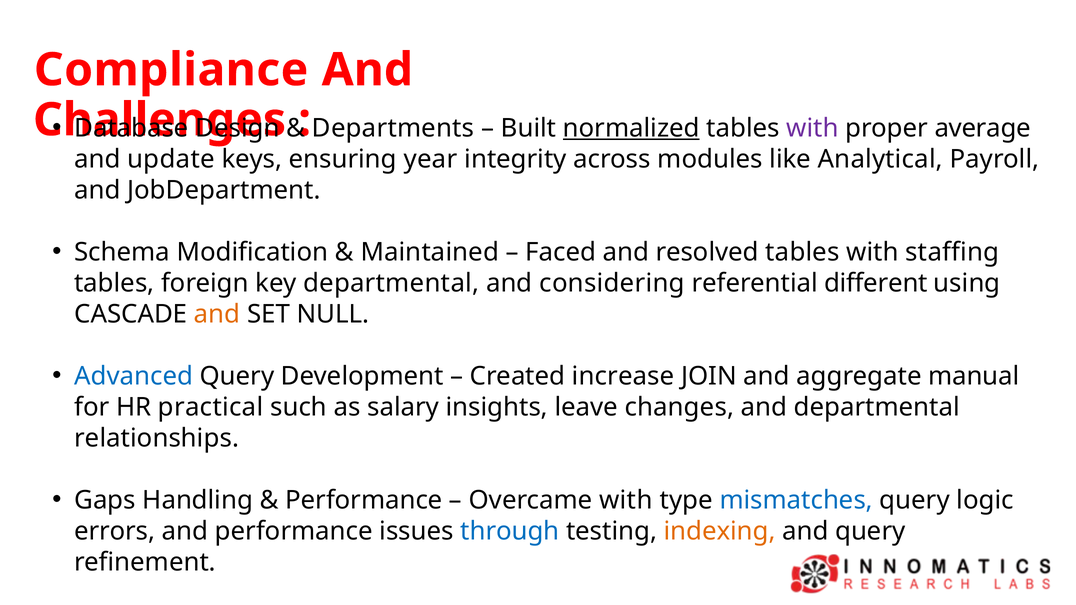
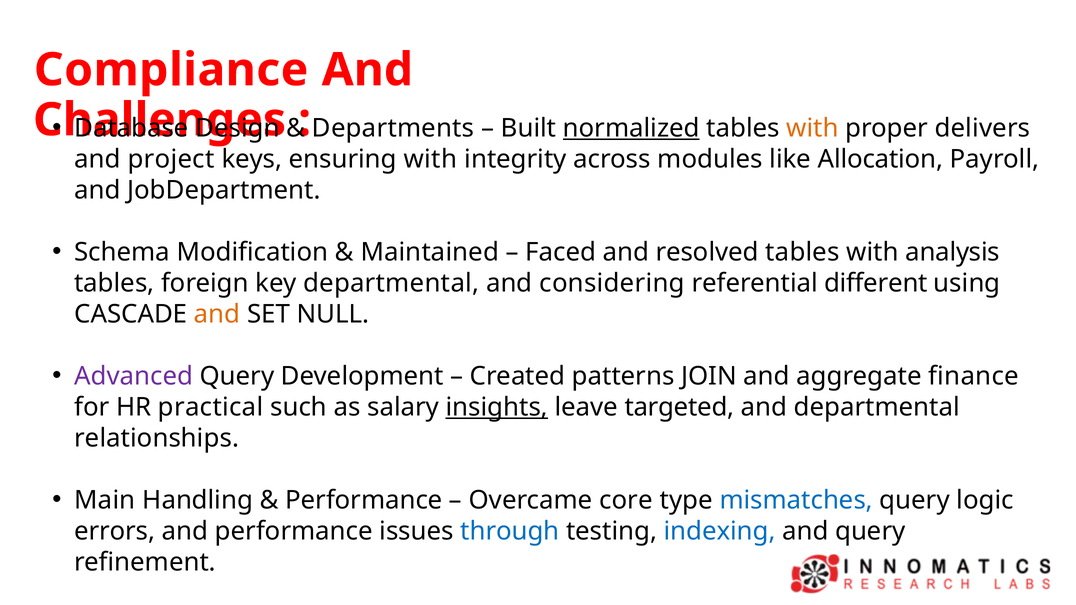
with colour: purple -> orange (812, 128)
average: average -> delivers (982, 128)
update: update -> project (171, 159)
ensuring year: year -> with (430, 159)
like Analytical: Analytical -> Allocation (880, 159)
staffing: staffing -> analysis (953, 252)
Advanced colour: blue -> purple (134, 376)
increase: increase -> patterns (623, 376)
manual: manual -> finance (974, 376)
insights underline: none -> present (497, 407)
changes: changes -> targeted (679, 407)
Gaps: Gaps -> Main (105, 500)
Overcame with: with -> core (626, 500)
indexing colour: orange -> blue (720, 531)
